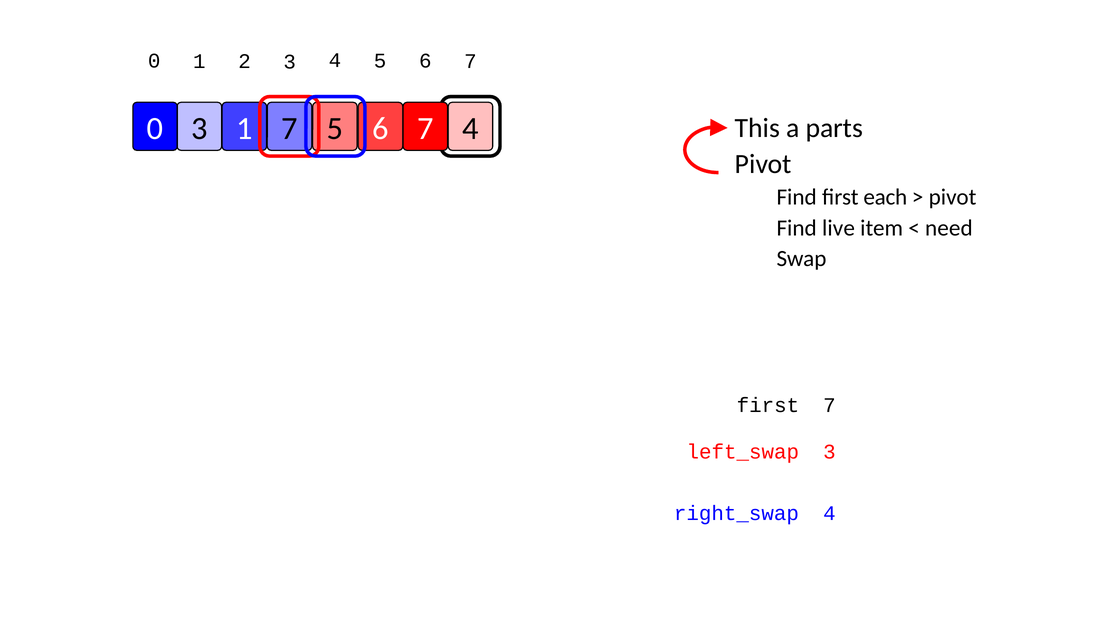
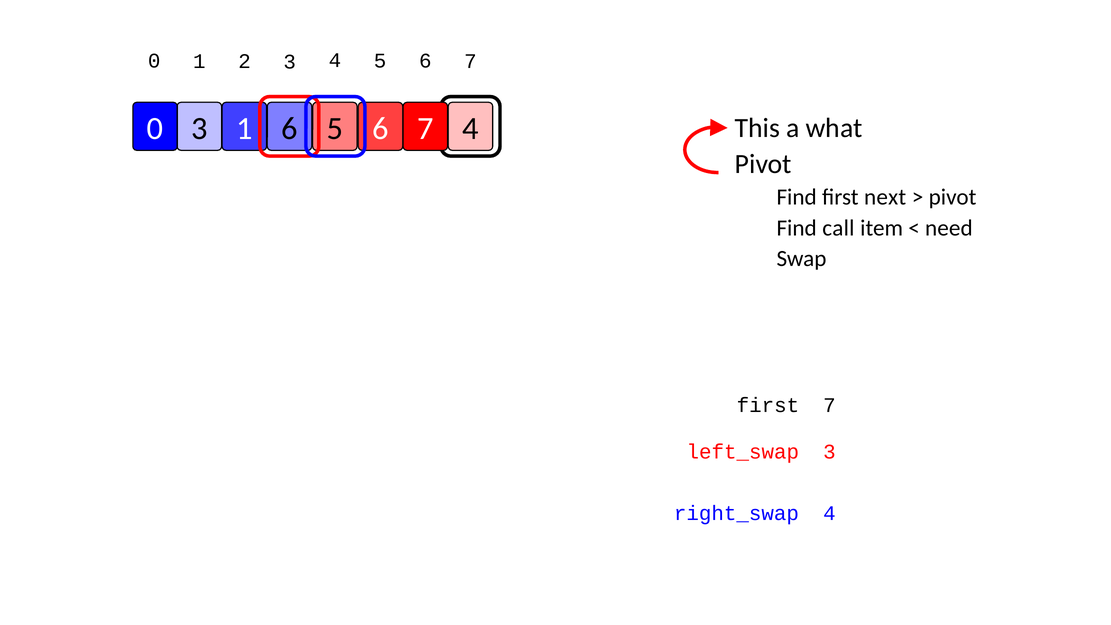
1 7: 7 -> 6 (290, 129)
parts: parts -> what (834, 128)
each: each -> next (885, 197)
live: live -> call (838, 228)
